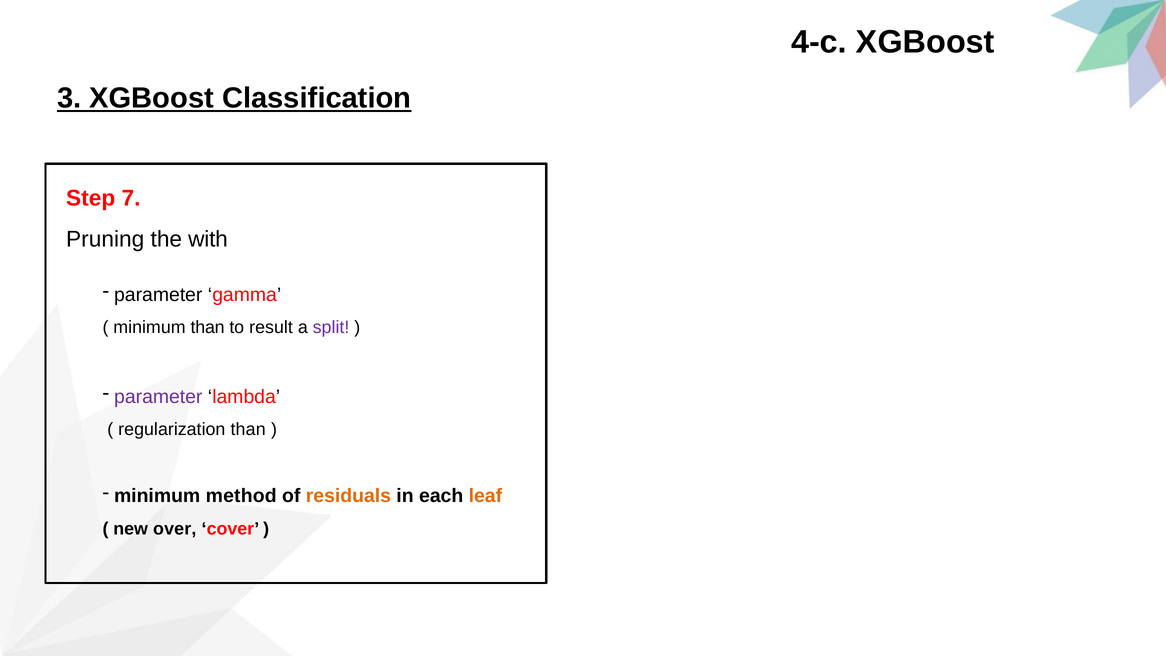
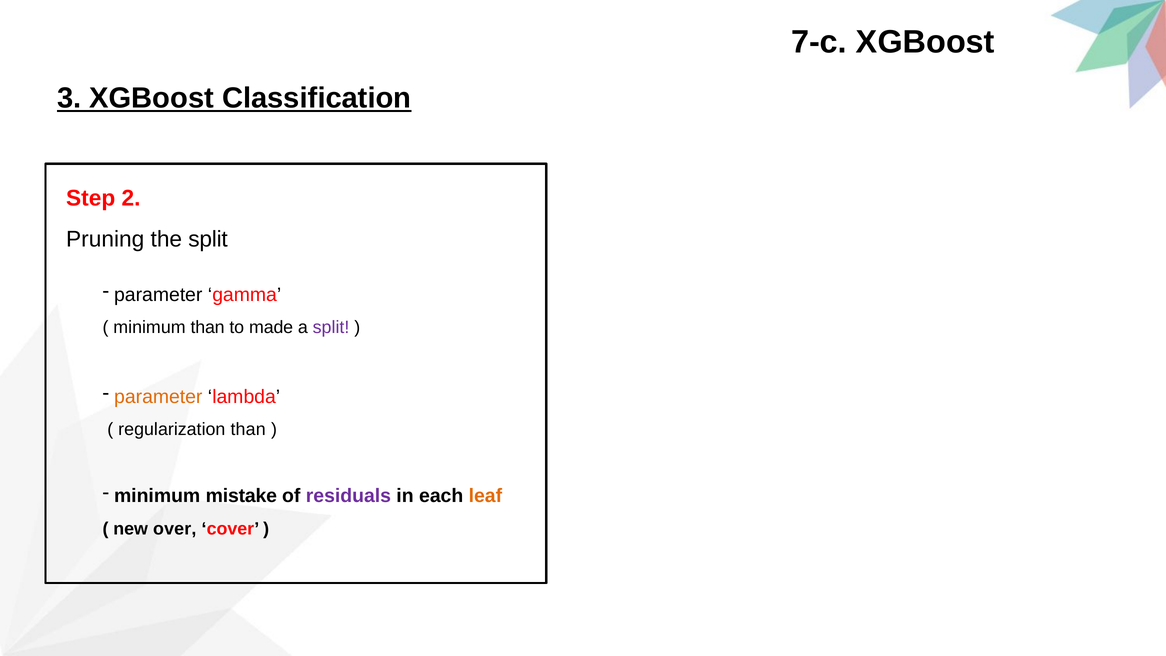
4-c: 4-c -> 7-c (819, 42)
7: 7 -> 2 (131, 198)
the with: with -> split (208, 239)
result: result -> made (271, 327)
parameter colour: purple -> orange (158, 397)
method: method -> mistake (241, 496)
residuals colour: orange -> purple (348, 496)
